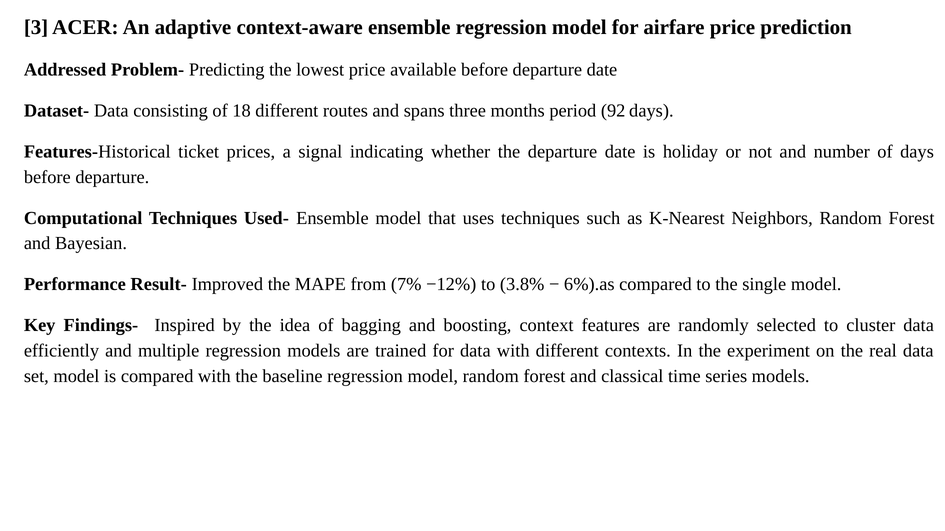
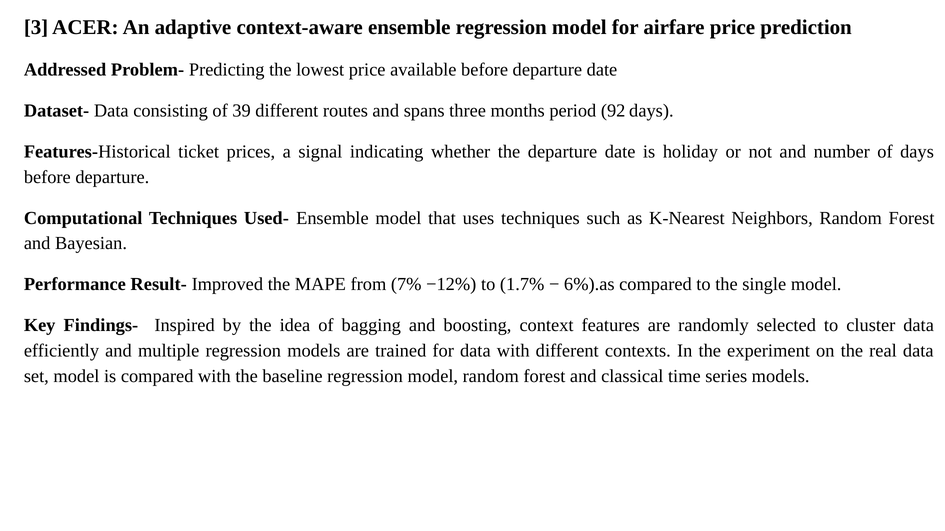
18: 18 -> 39 (242, 111)
3.8%: 3.8% -> 1.7% (522, 285)
